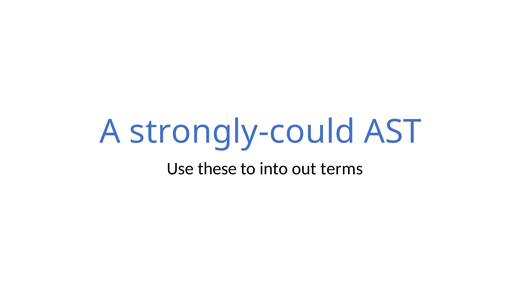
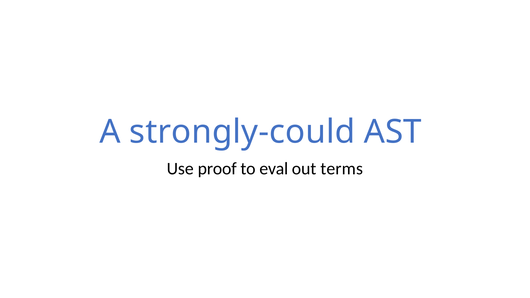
these: these -> proof (217, 169)
into: into -> eval (274, 169)
